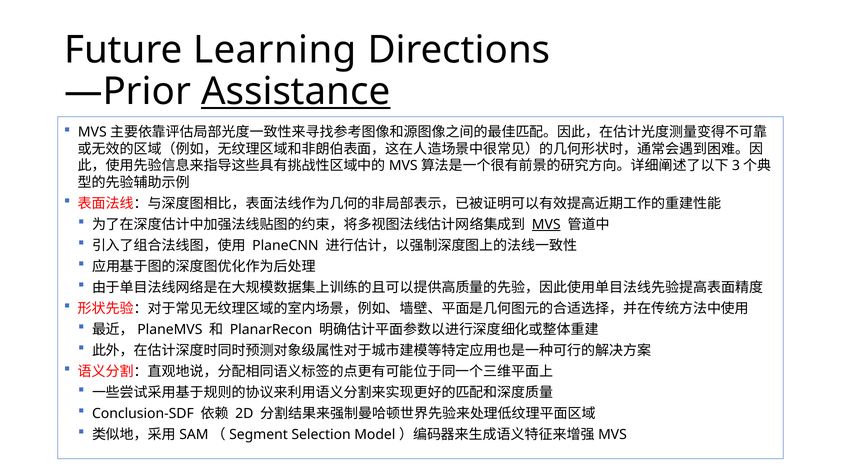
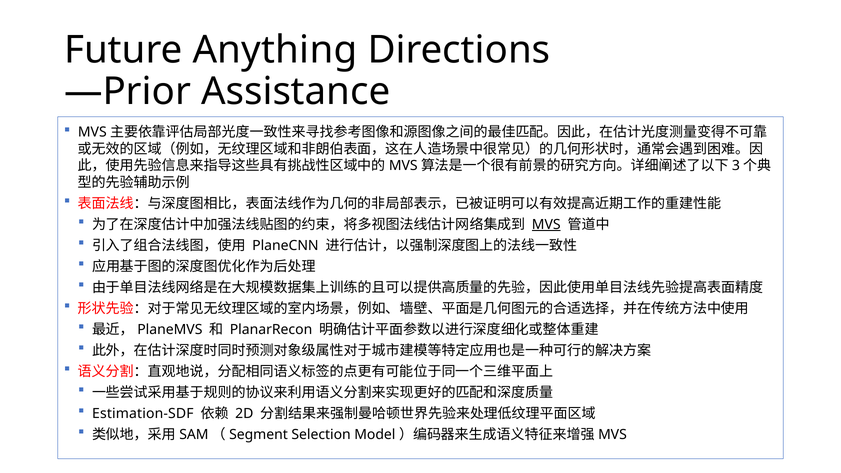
Learning: Learning -> Anything (275, 50)
Assistance underline: present -> none (296, 92)
Conclusion-SDF: Conclusion-SDF -> Estimation-SDF (143, 414)
